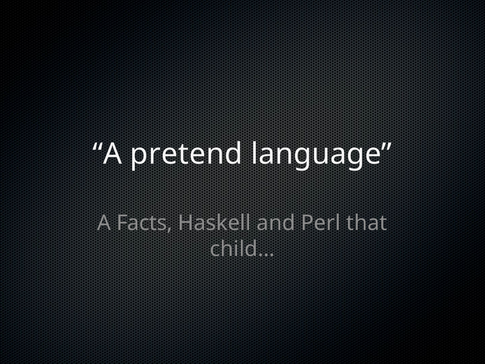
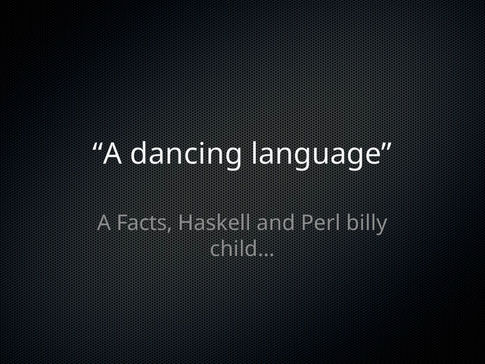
pretend: pretend -> dancing (186, 154)
that: that -> billy (367, 223)
